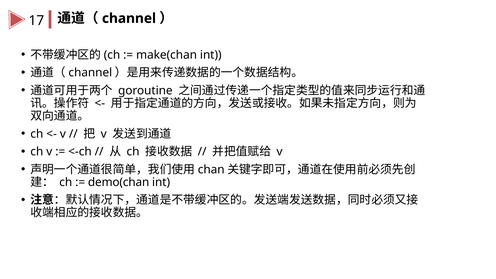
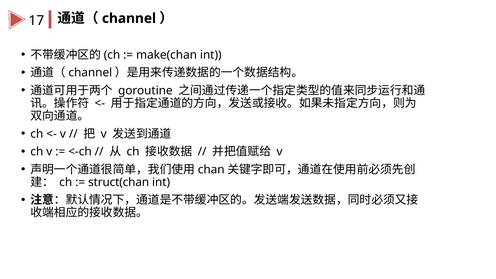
demo(chan: demo(chan -> struct(chan (119, 182)
